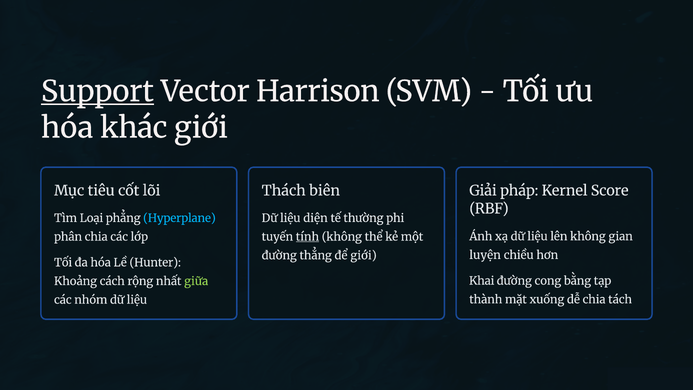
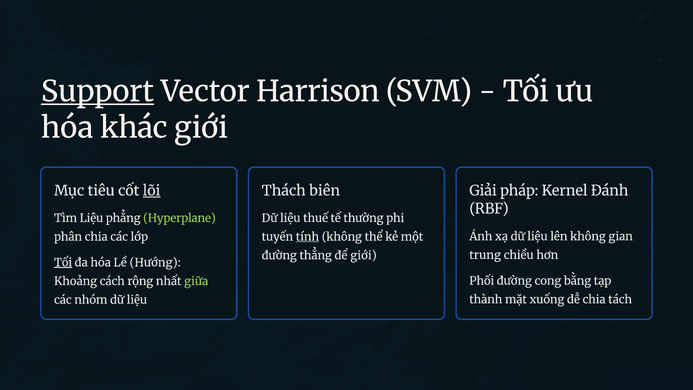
lõi underline: none -> present (152, 191)
Score: Score -> Đánh (610, 191)
diện: diện -> thuế (316, 218)
Tìm Loại: Loại -> Liệu (91, 218)
Hyperplane colour: light blue -> light green (179, 218)
luyện: luyện -> trung (485, 255)
Tối underline: none -> present (63, 262)
Hunter: Hunter -> Hướng (155, 262)
Khai: Khai -> Phối (482, 281)
